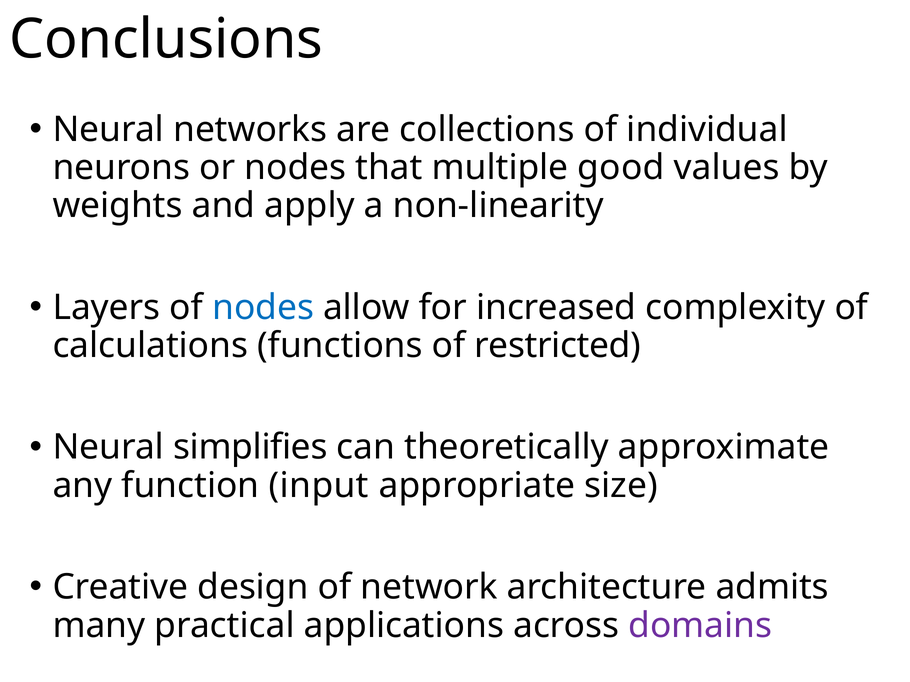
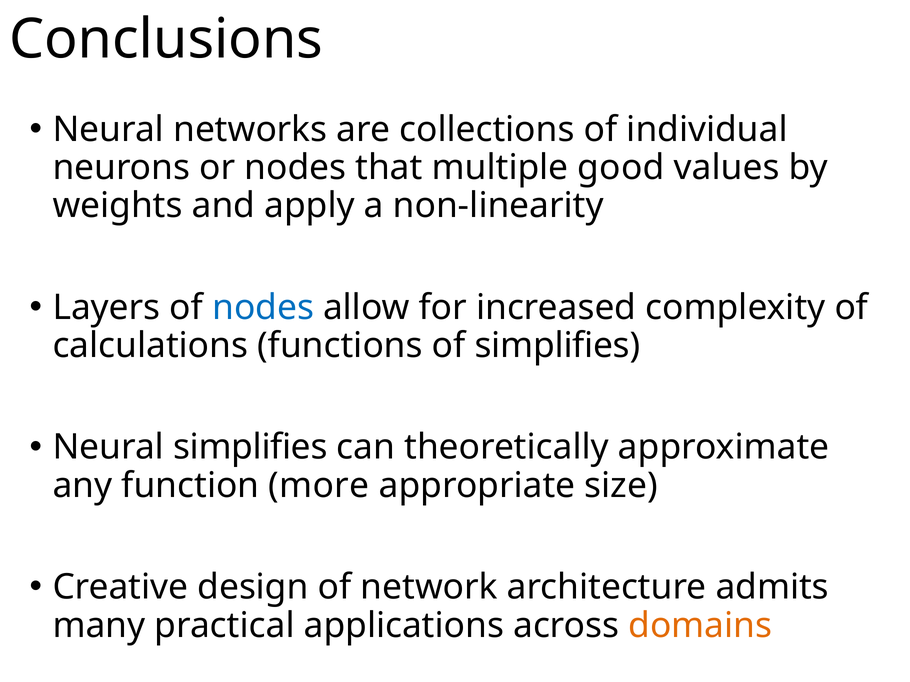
of restricted: restricted -> simplifies (557, 346)
input: input -> more (319, 486)
domains colour: purple -> orange (700, 626)
